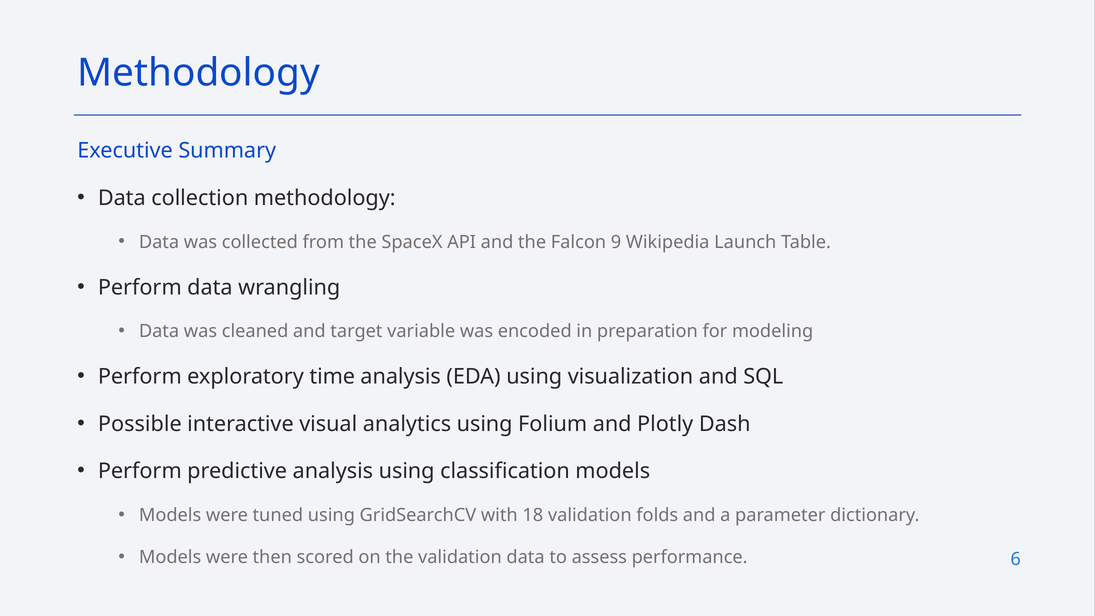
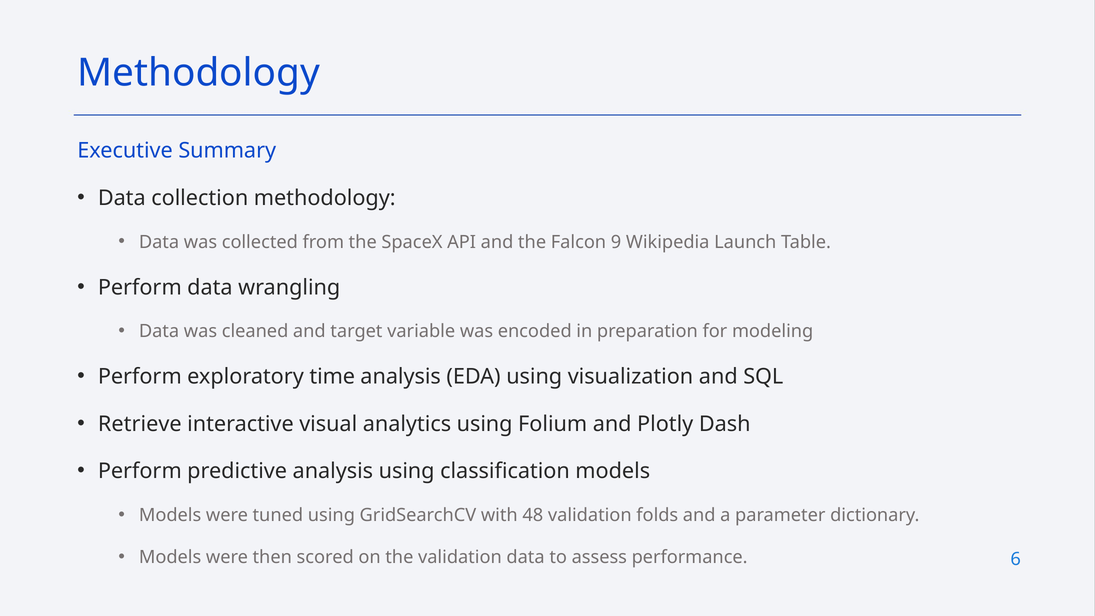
Possible: Possible -> Retrieve (140, 424)
18: 18 -> 48 (533, 515)
